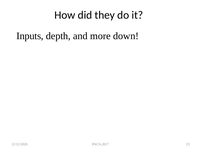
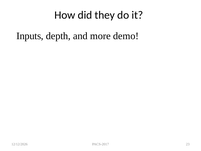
down: down -> demo (126, 36)
